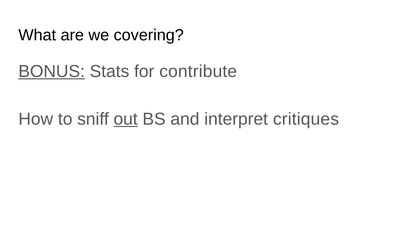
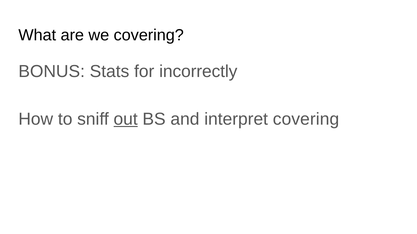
BONUS underline: present -> none (52, 71)
contribute: contribute -> incorrectly (198, 71)
interpret critiques: critiques -> covering (306, 119)
